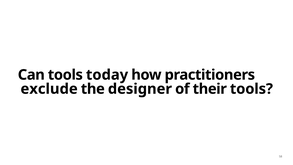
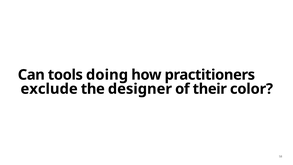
today: today -> doing (107, 75)
their tools: tools -> color (251, 89)
